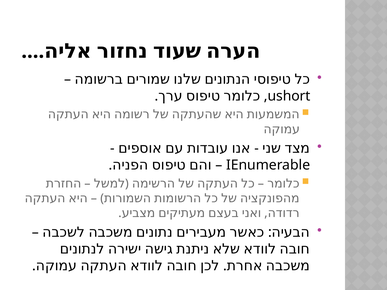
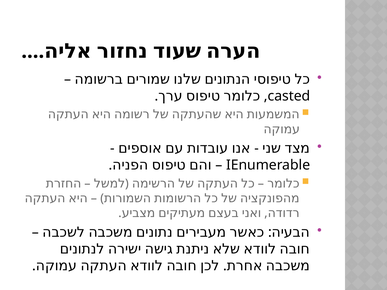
ushort: ushort -> casted (289, 96)
